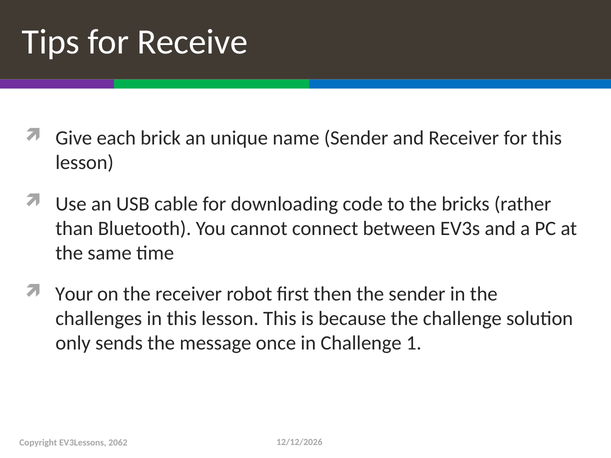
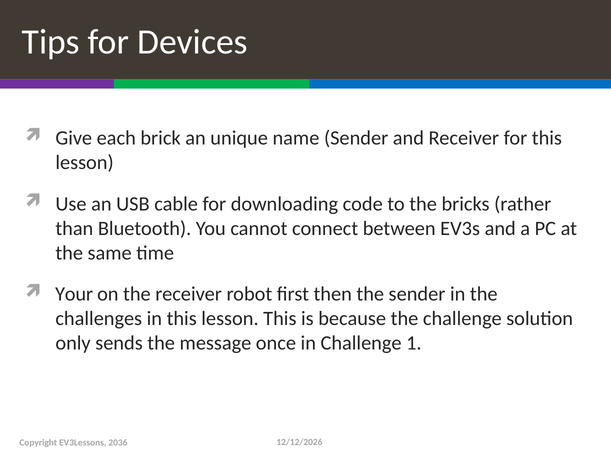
Receive: Receive -> Devices (193, 42)
2062: 2062 -> 2036 (118, 443)
